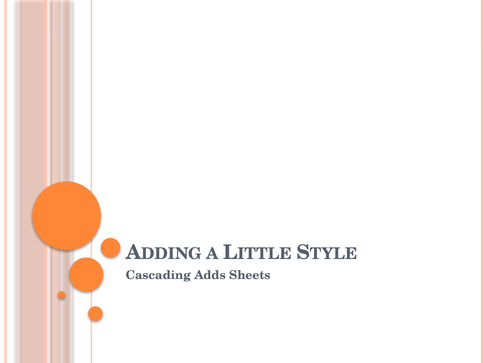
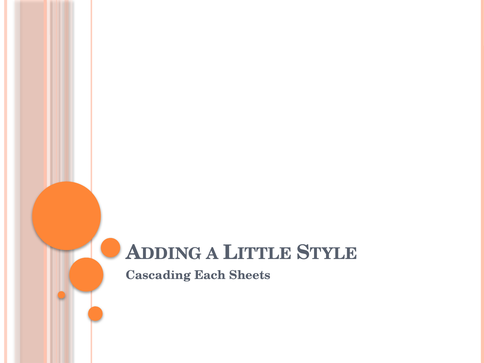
Adds: Adds -> Each (210, 275)
